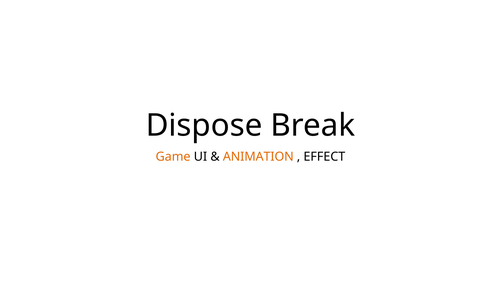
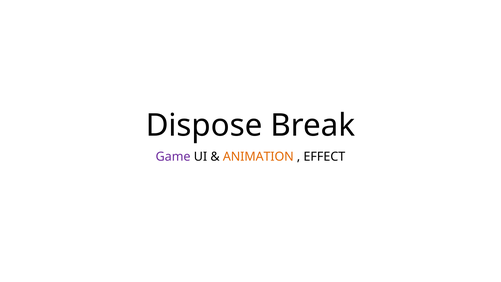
Game colour: orange -> purple (173, 157)
